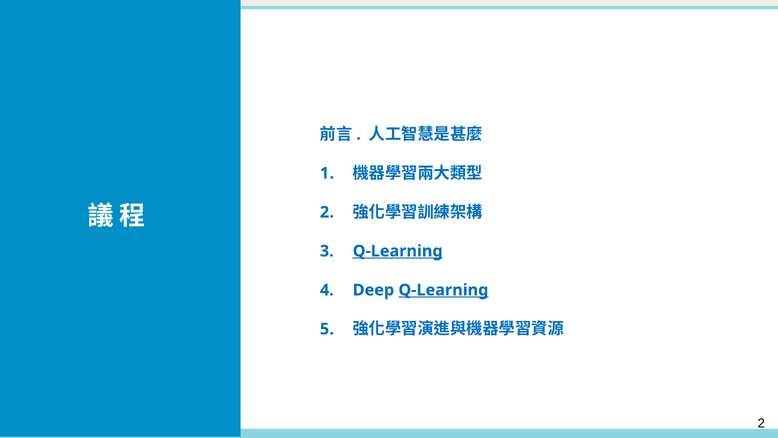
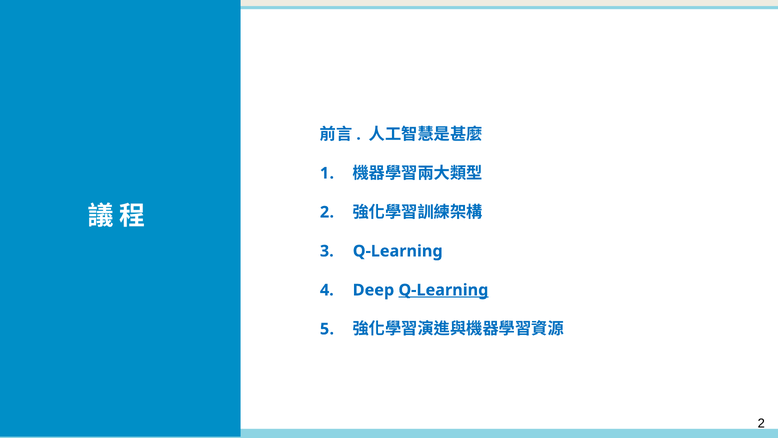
Q-Learning underline: present -> none (398, 251)
